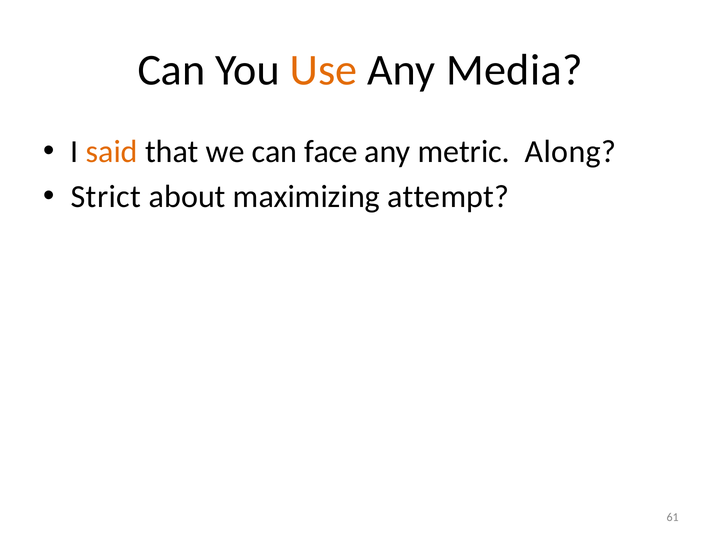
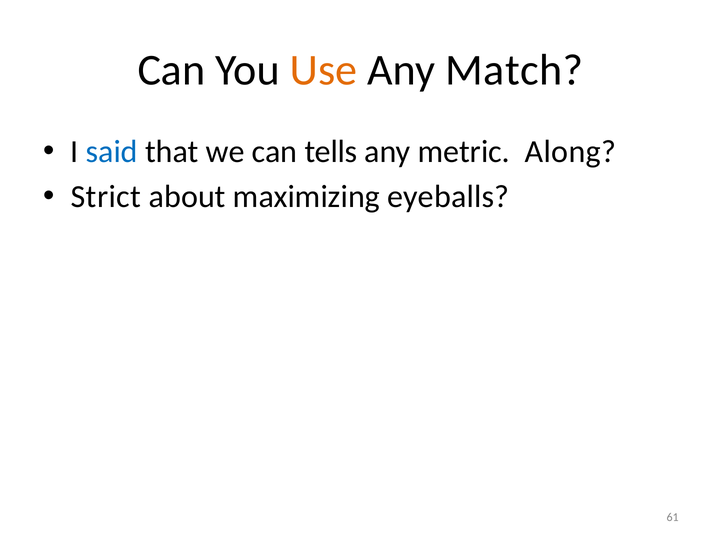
Media: Media -> Match (514, 70)
said colour: orange -> blue (112, 151)
face: face -> tells (331, 151)
attempt: attempt -> eyeballs (448, 196)
